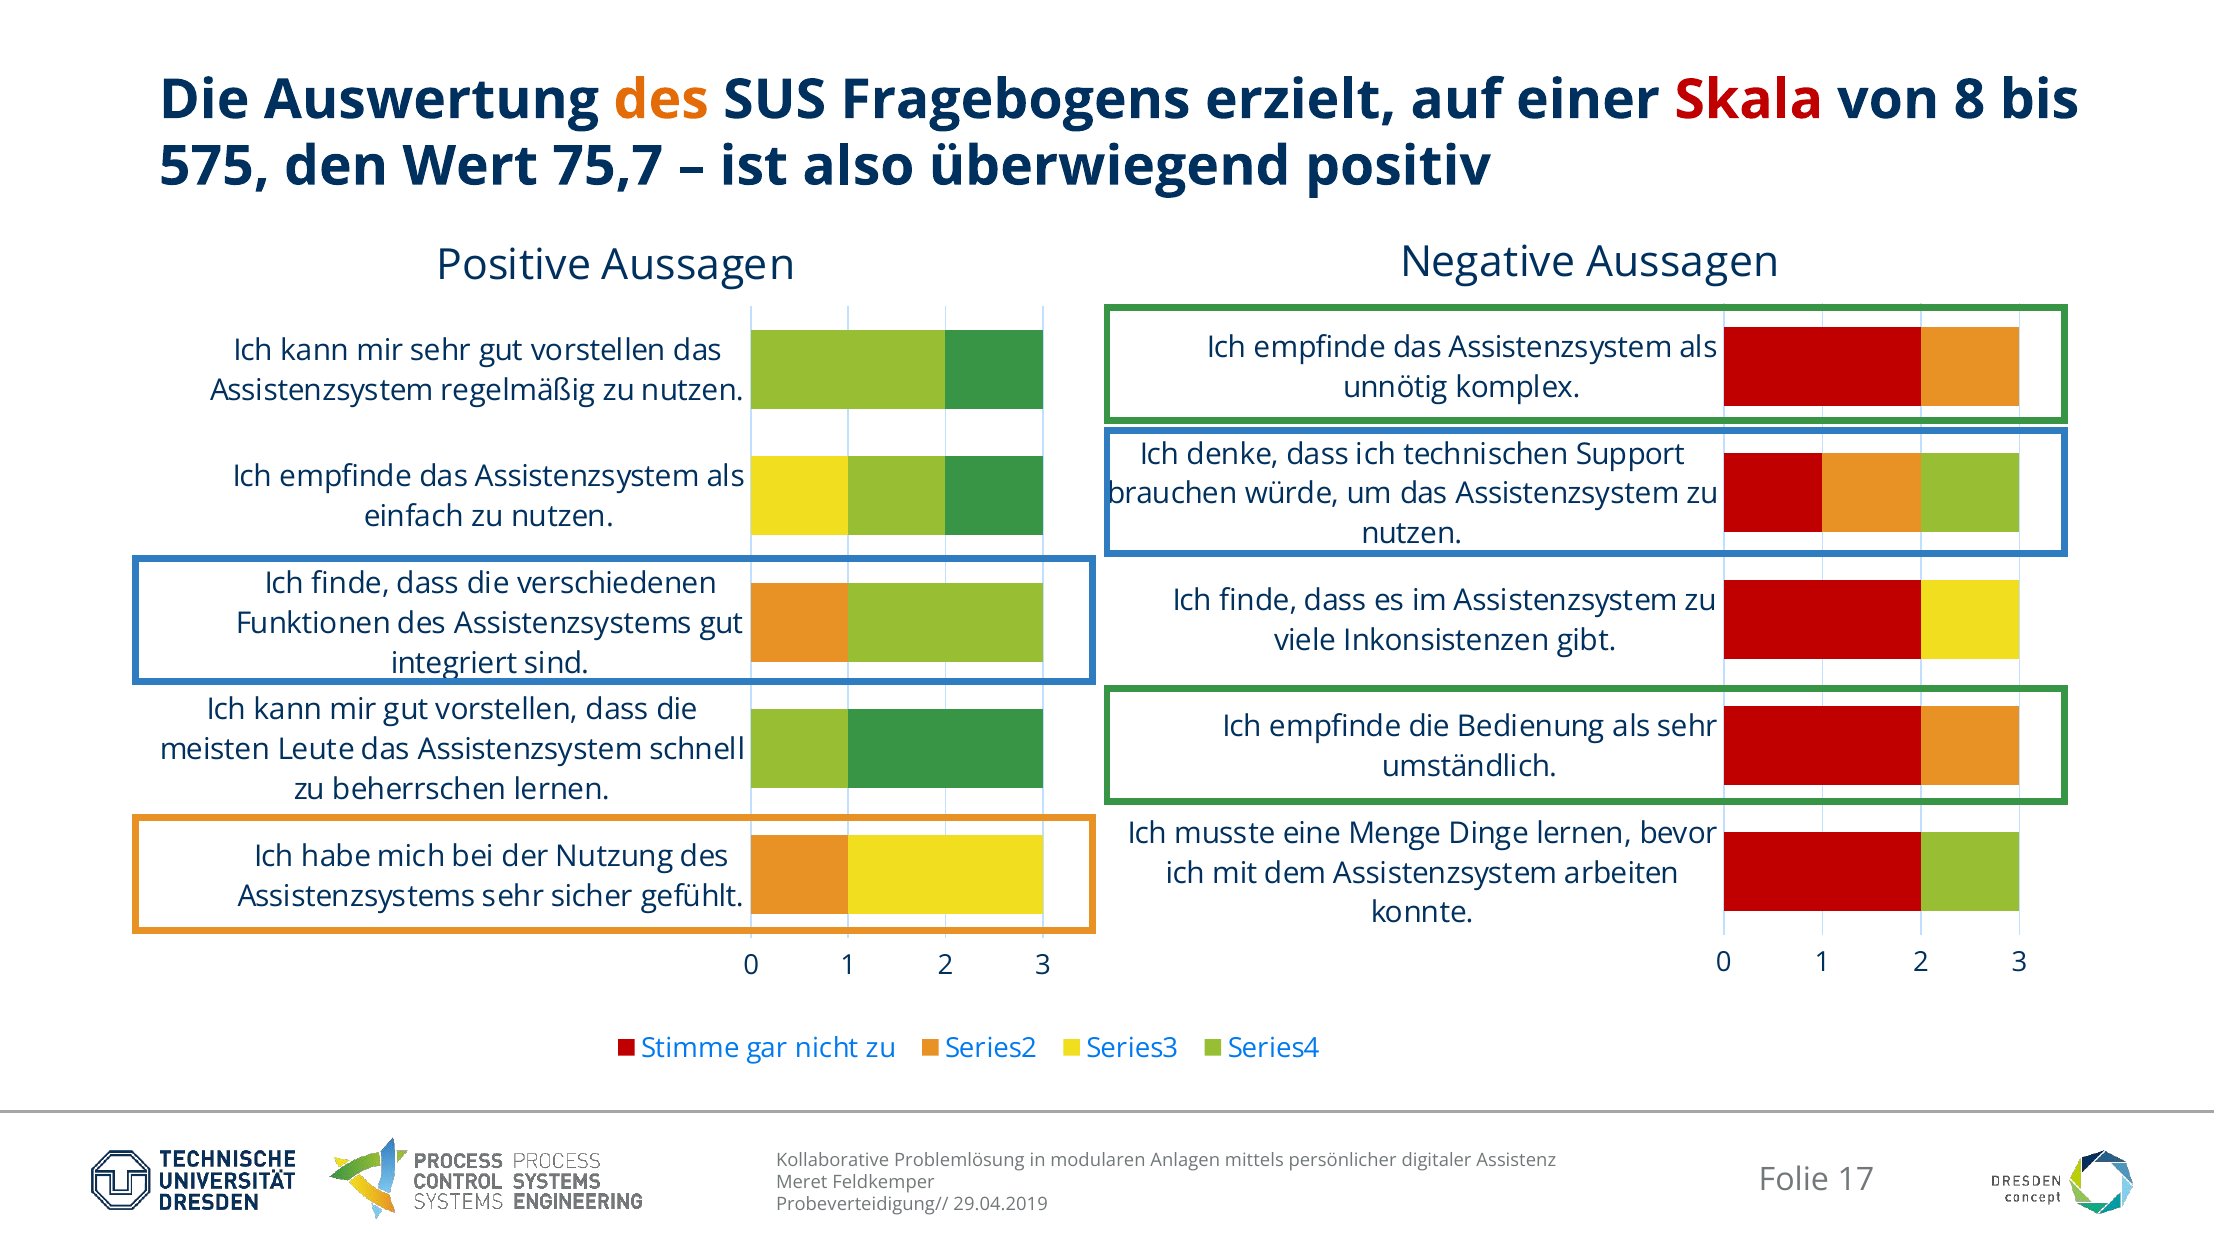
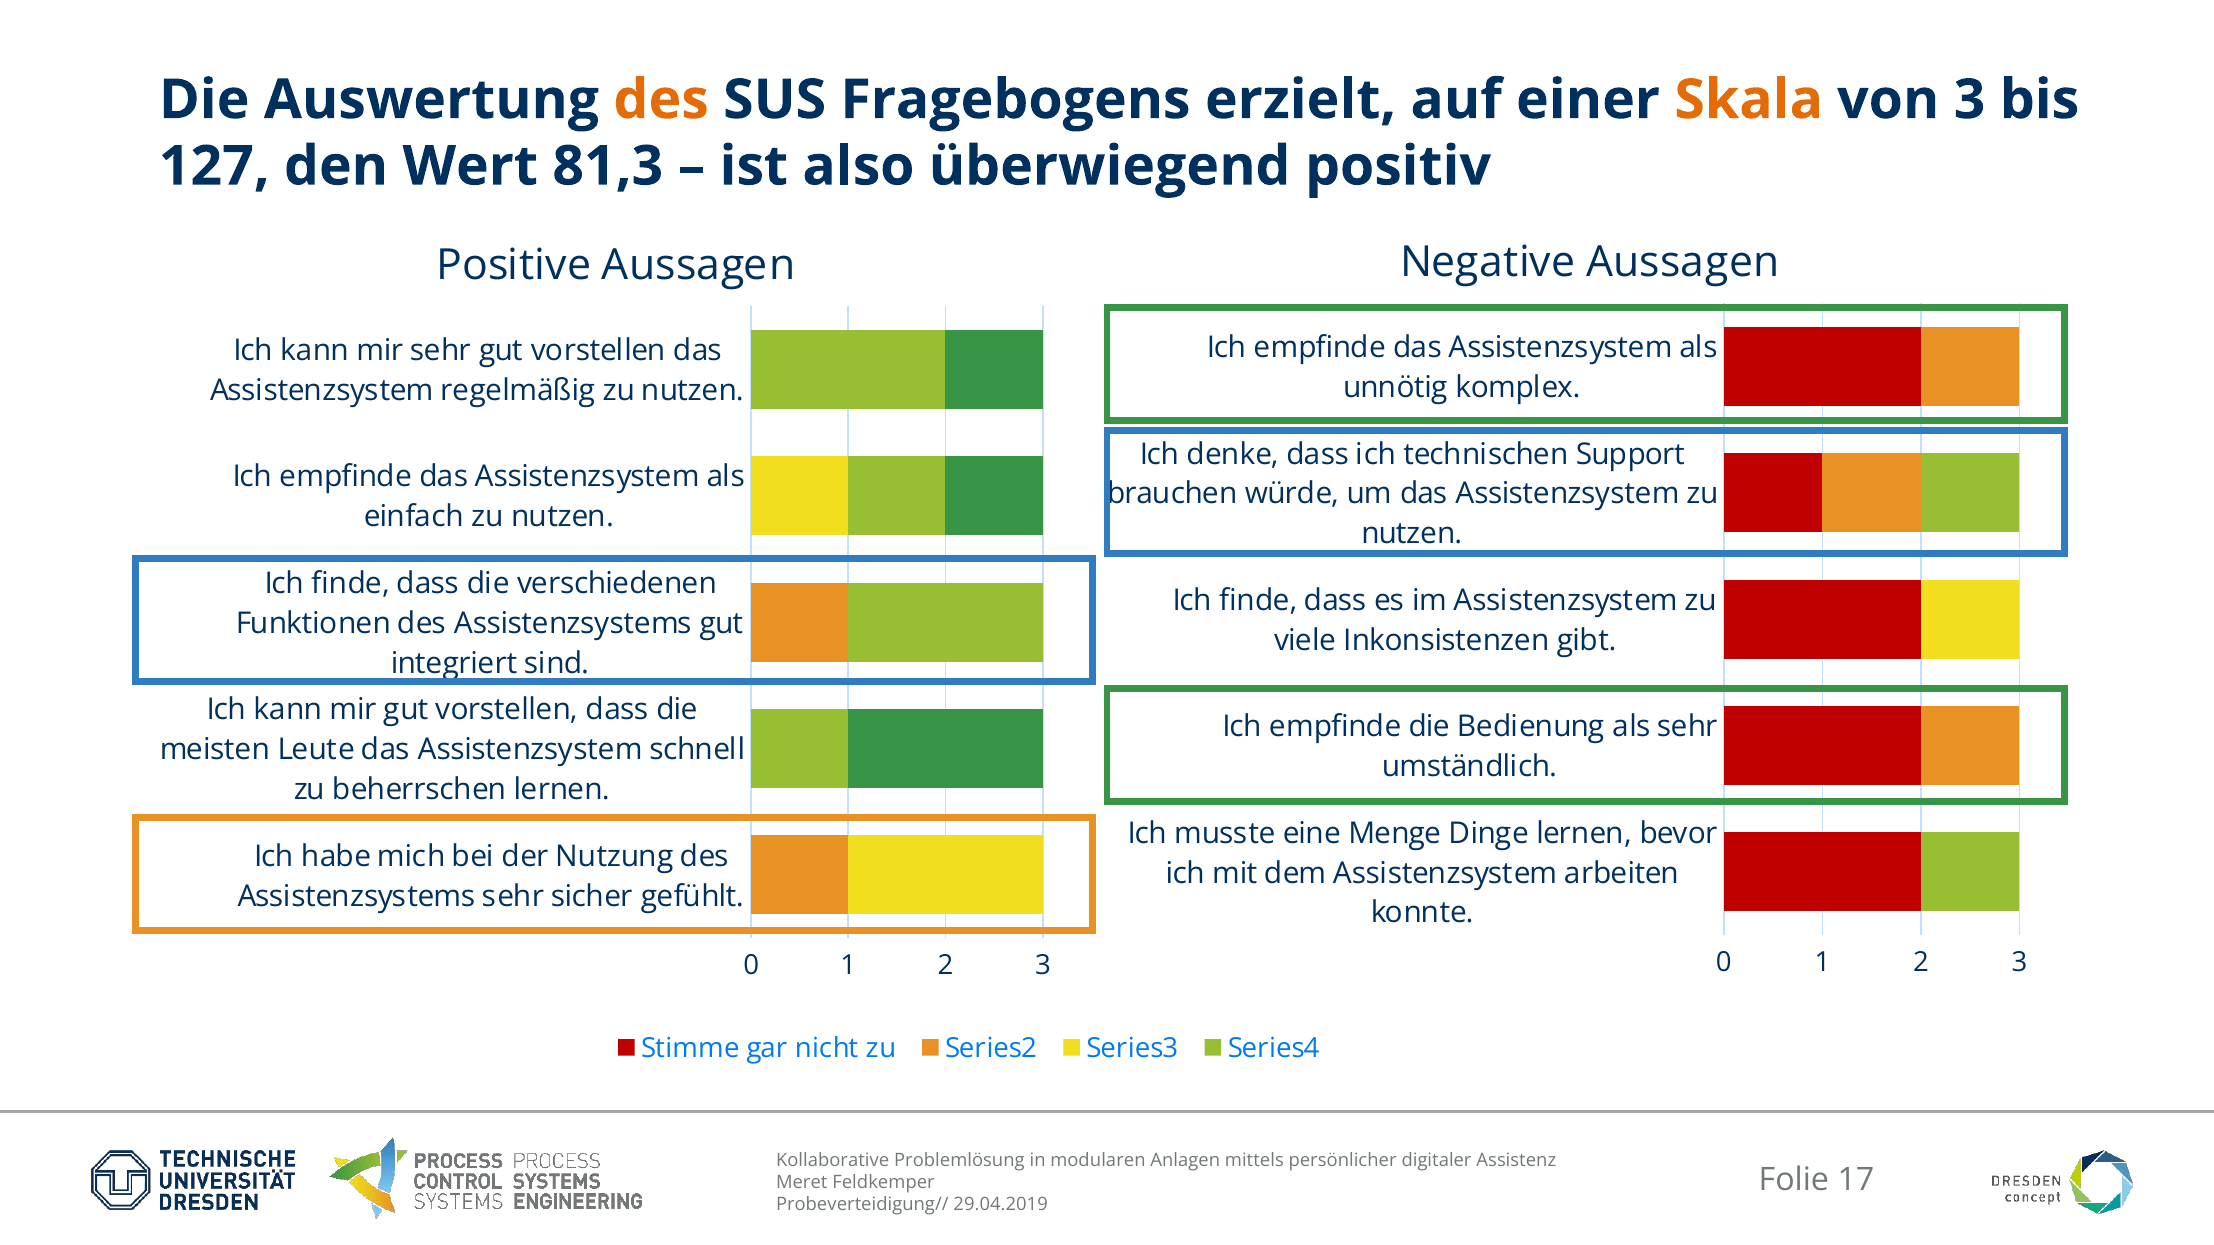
Skala colour: red -> orange (1749, 100)
von 8: 8 -> 3 (1969, 100)
575: 575 -> 127 (214, 166)
75,7: 75,7 -> 81,3 (608, 166)
